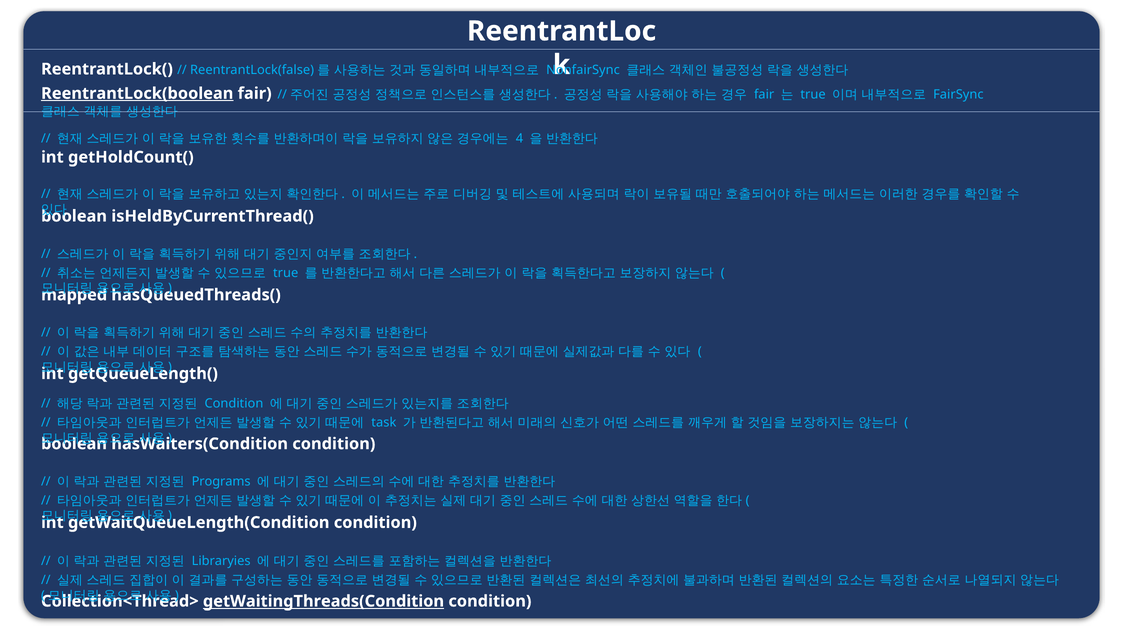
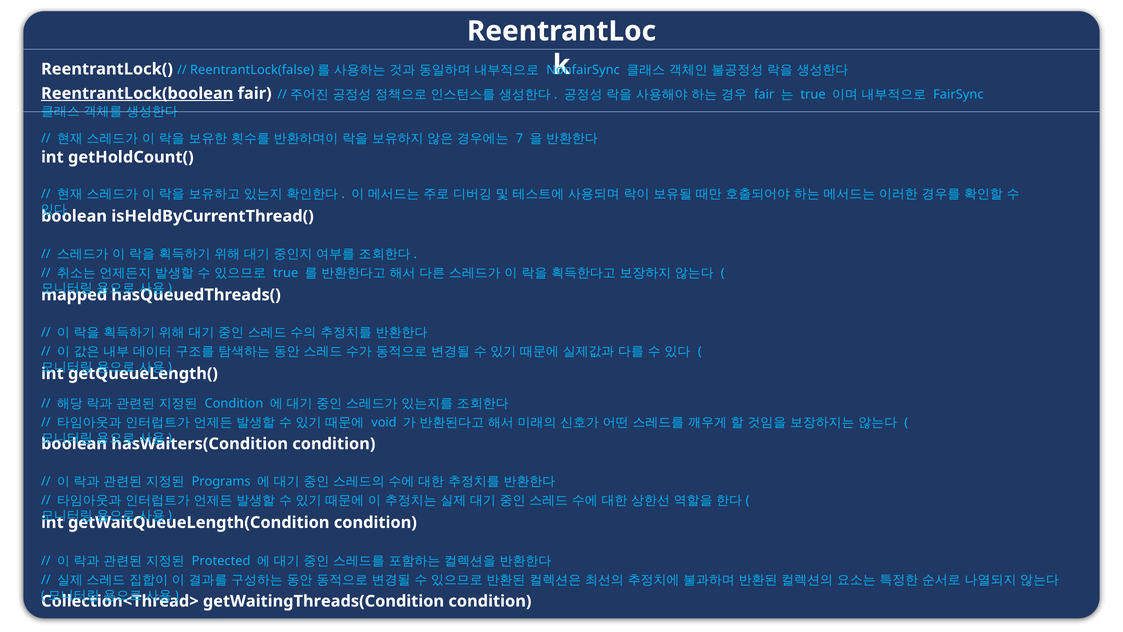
4: 4 -> 7 (519, 139)
task: task -> void (384, 422)
Libraryies: Libraryies -> Protected (221, 561)
getWaitingThreads(Condition underline: present -> none (323, 601)
